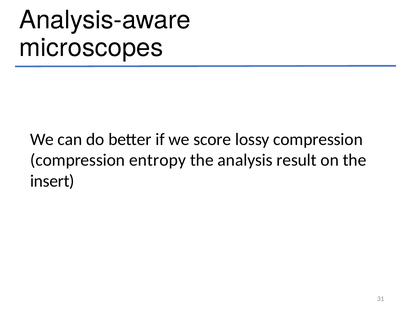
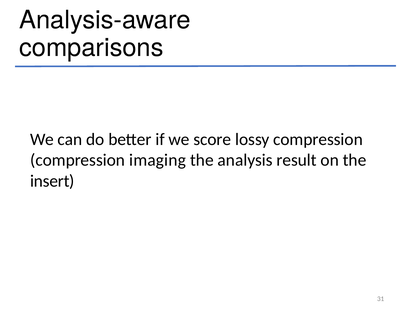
microscopes: microscopes -> comparisons (91, 48)
entropy: entropy -> imaging (158, 160)
